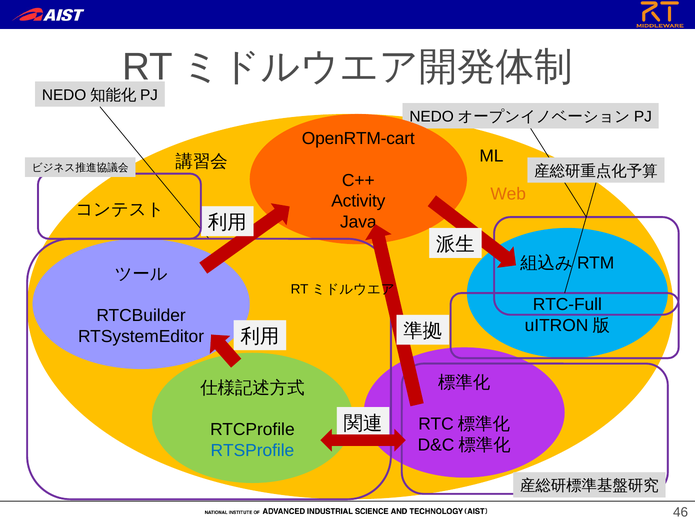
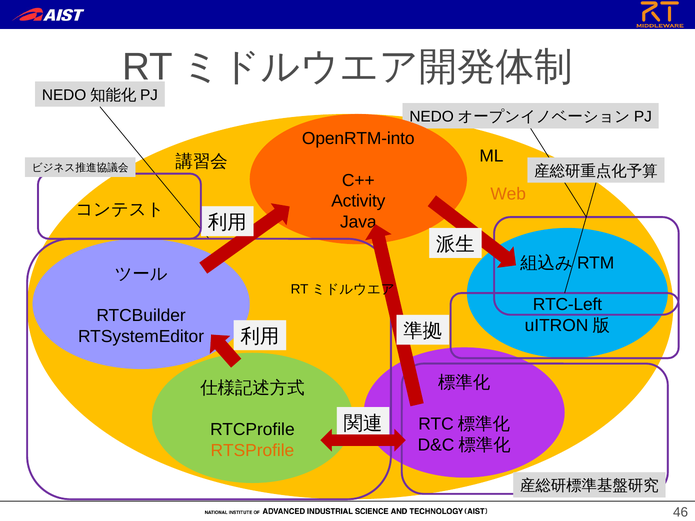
OpenRTM-cart: OpenRTM-cart -> OpenRTM-into (358, 139)
RTC-Full: RTC-Full -> RTC-Left (567, 305)
RTSProfile colour: blue -> orange (252, 451)
